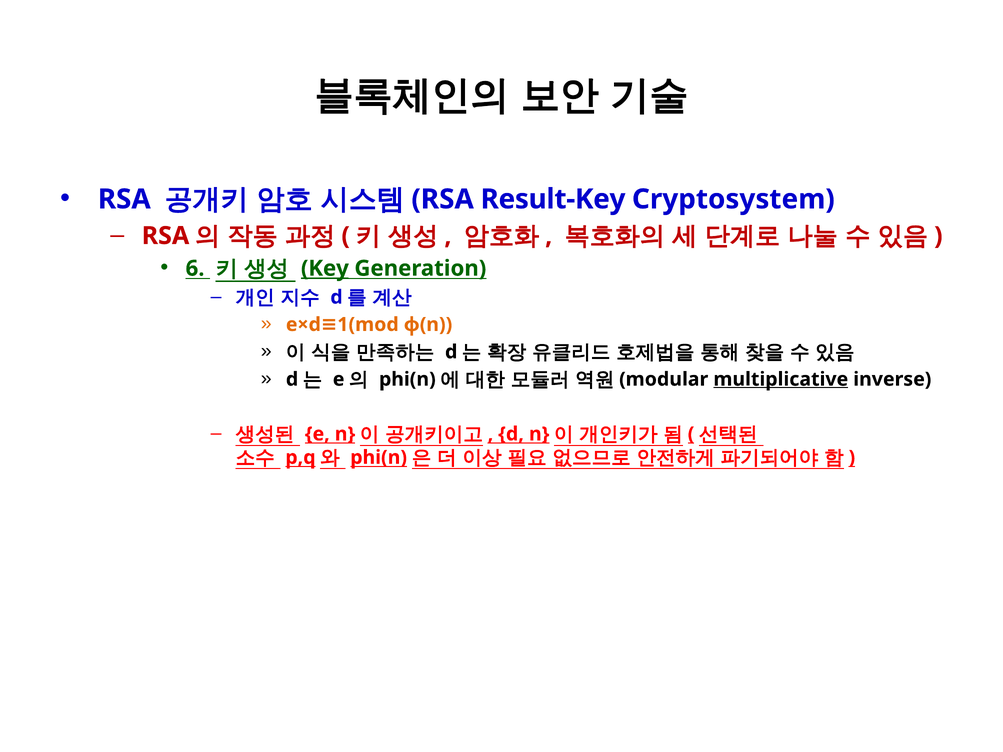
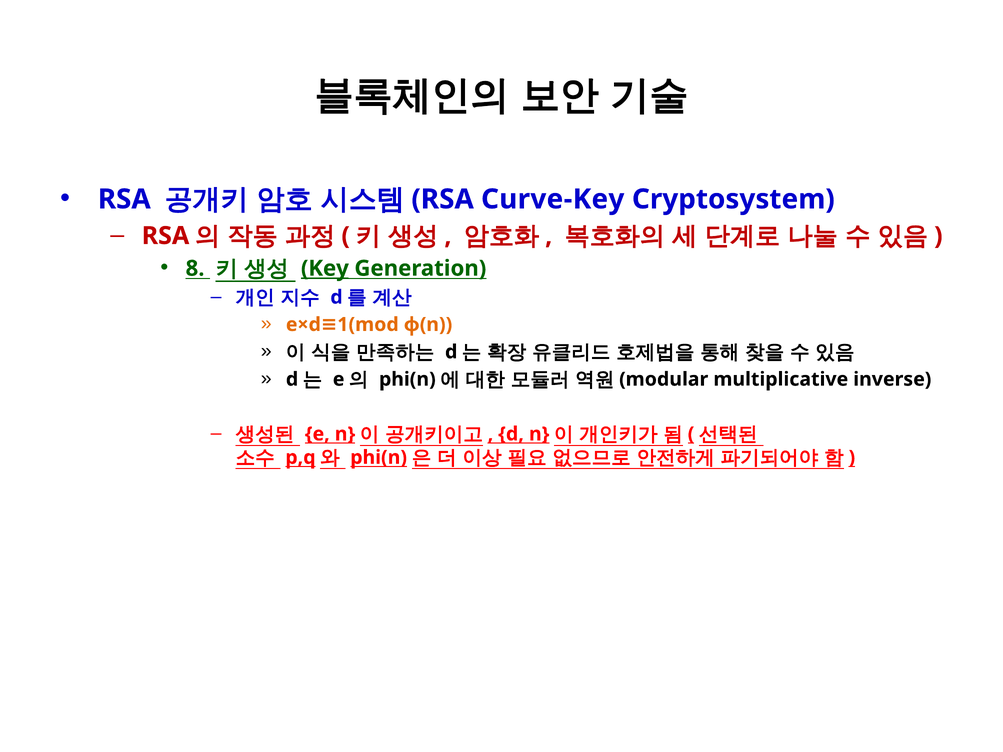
Result-Key: Result-Key -> Curve-Key (553, 199)
6: 6 -> 8 (195, 268)
multiplicative underline: present -> none (781, 379)
